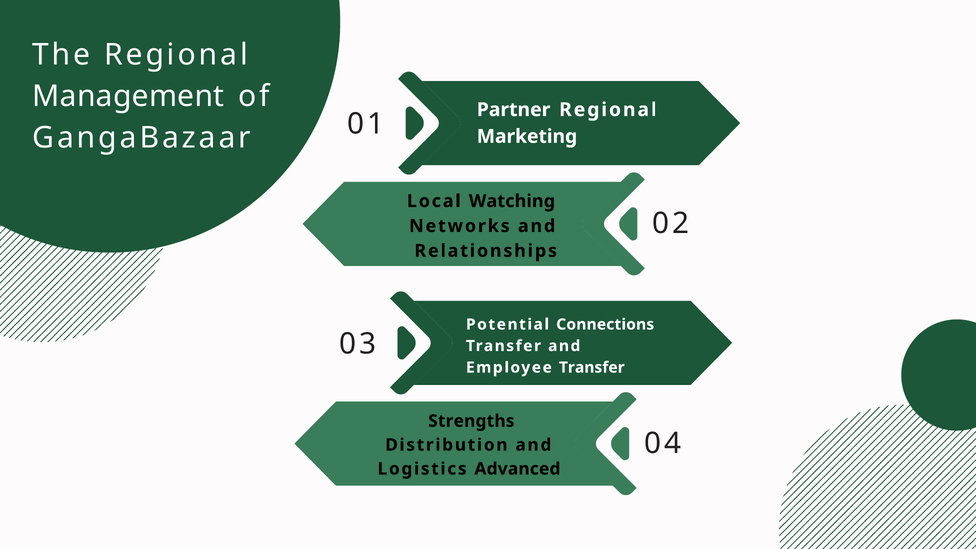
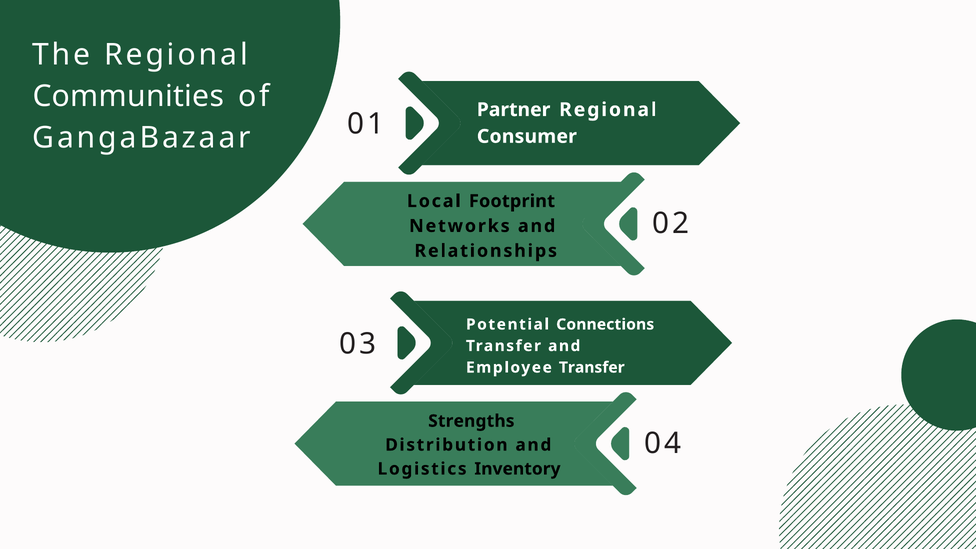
Management: Management -> Communities (128, 96)
Marketing: Marketing -> Consumer (527, 136)
Watching: Watching -> Footprint (512, 201)
Advanced: Advanced -> Inventory (517, 469)
